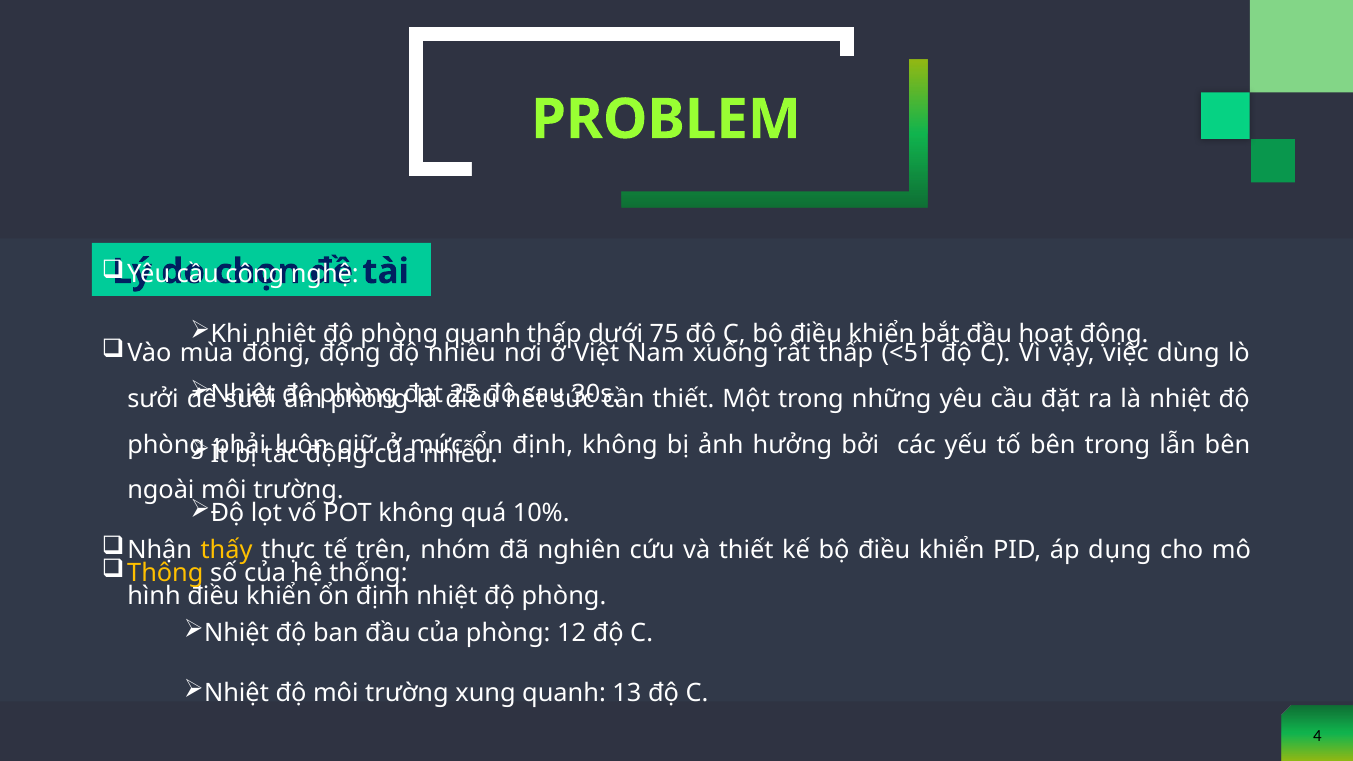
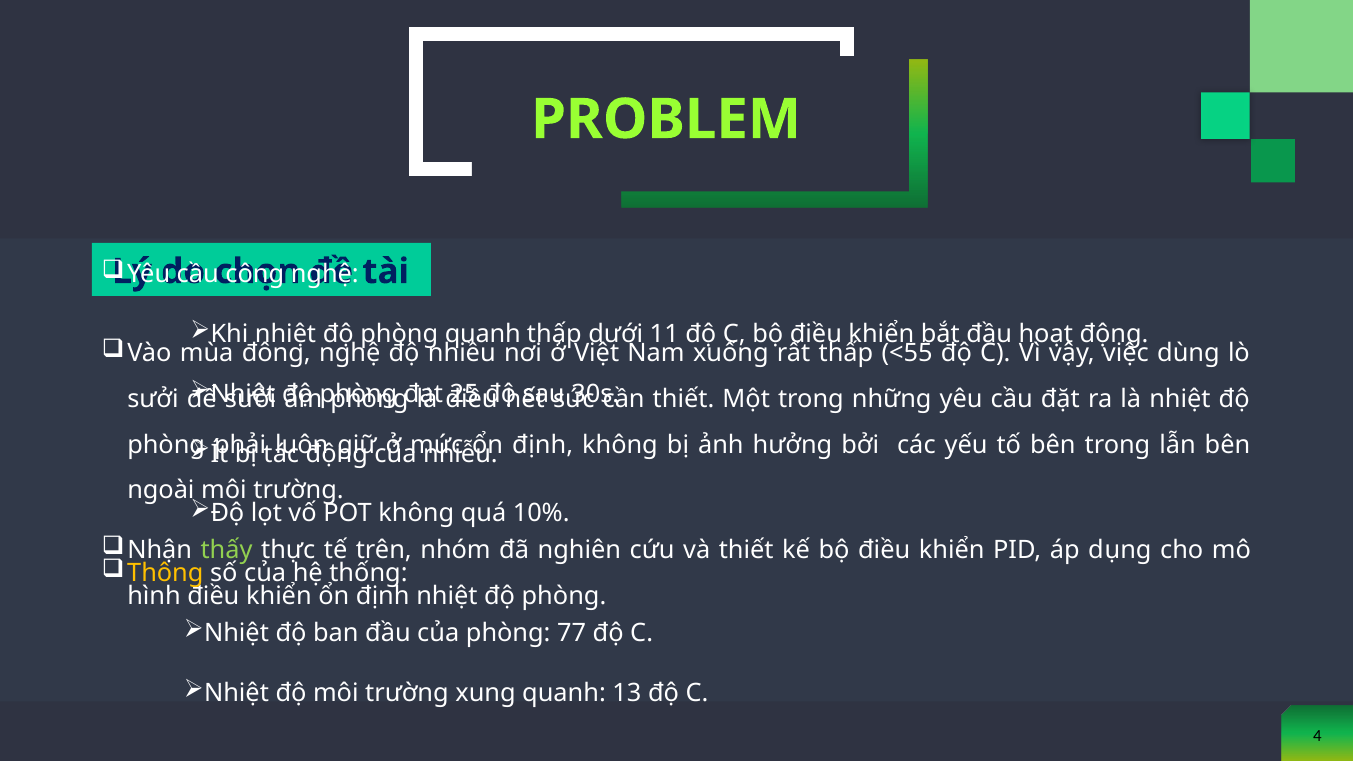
75: 75 -> 11 (664, 334)
đông động: động -> nghệ (350, 354)
<51: <51 -> <55 (907, 354)
thấy colour: yellow -> light green (227, 550)
12: 12 -> 77 (572, 633)
